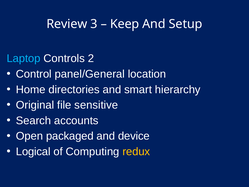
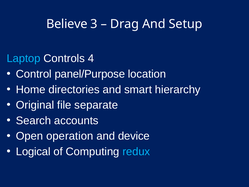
Review: Review -> Believe (67, 24)
Keep: Keep -> Drag (125, 24)
2: 2 -> 4 (91, 58)
panel/General: panel/General -> panel/Purpose (90, 74)
sensitive: sensitive -> separate (96, 105)
packaged: packaged -> operation (70, 136)
redux colour: yellow -> light blue (136, 151)
